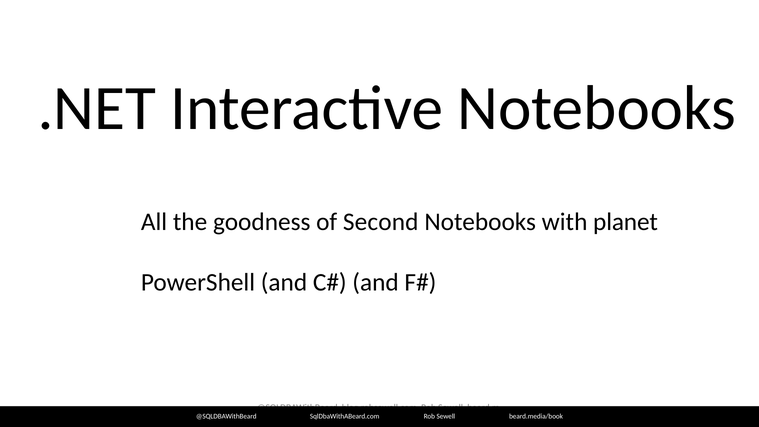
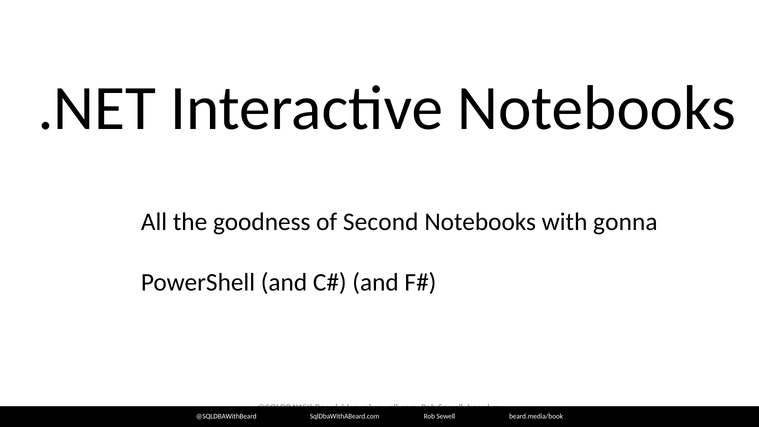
planet: planet -> gonna (625, 222)
